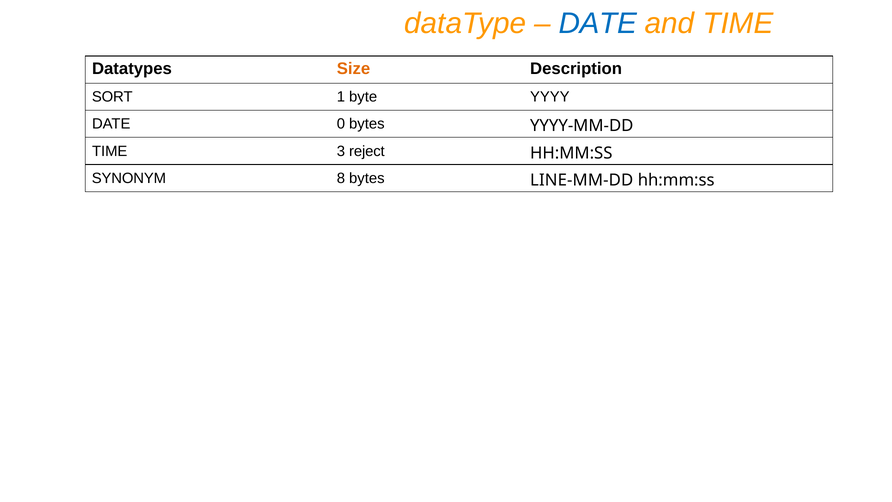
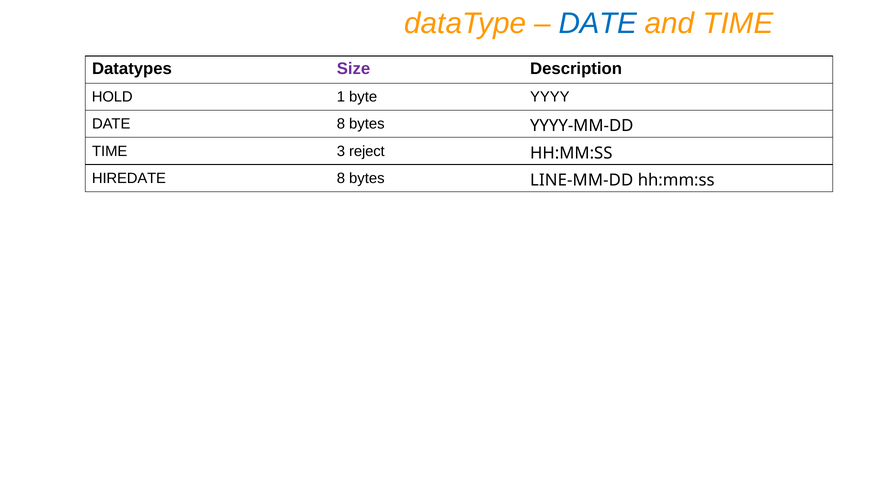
Size colour: orange -> purple (354, 69)
SORT: SORT -> HOLD (112, 97)
DATE 0: 0 -> 8 (341, 124)
SYNONYM: SYNONYM -> HIREDATE (129, 178)
